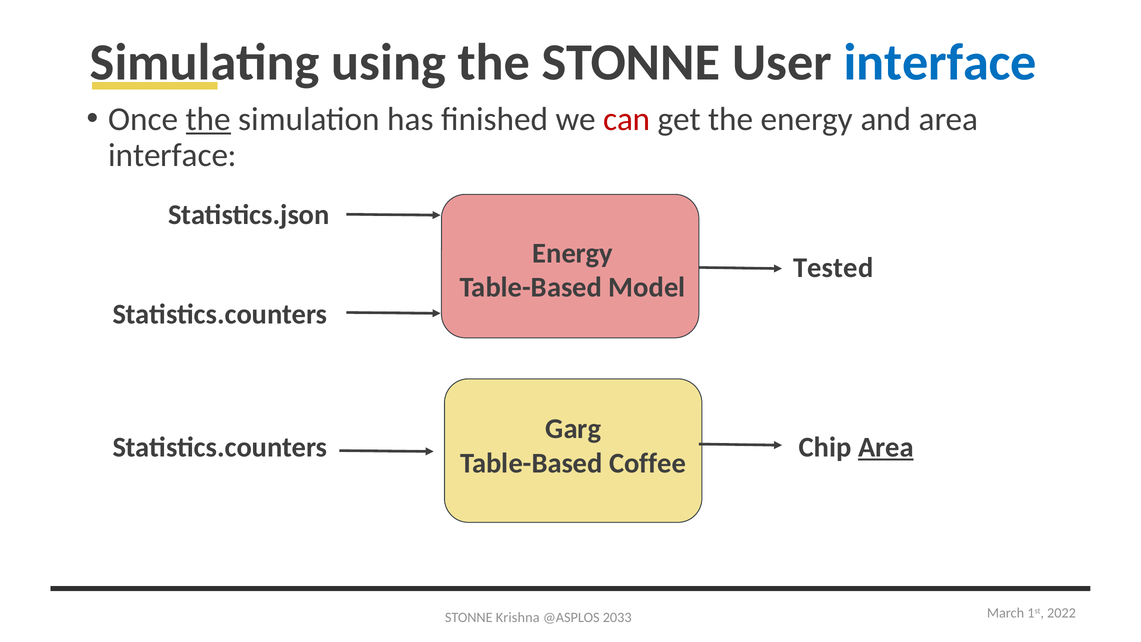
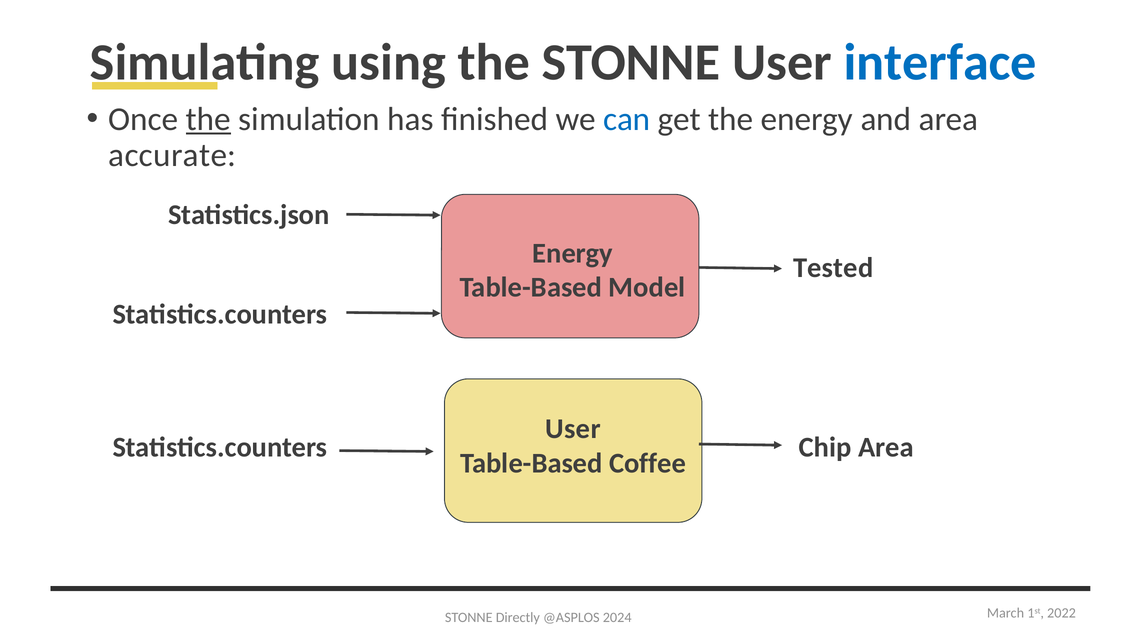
can colour: red -> blue (627, 119)
interface: interface -> accurate (172, 155)
Garg: Garg -> User (573, 429)
Area underline: present -> none (886, 447)
Krishna: Krishna -> Directly (518, 617)
2033: 2033 -> 2024 (617, 617)
